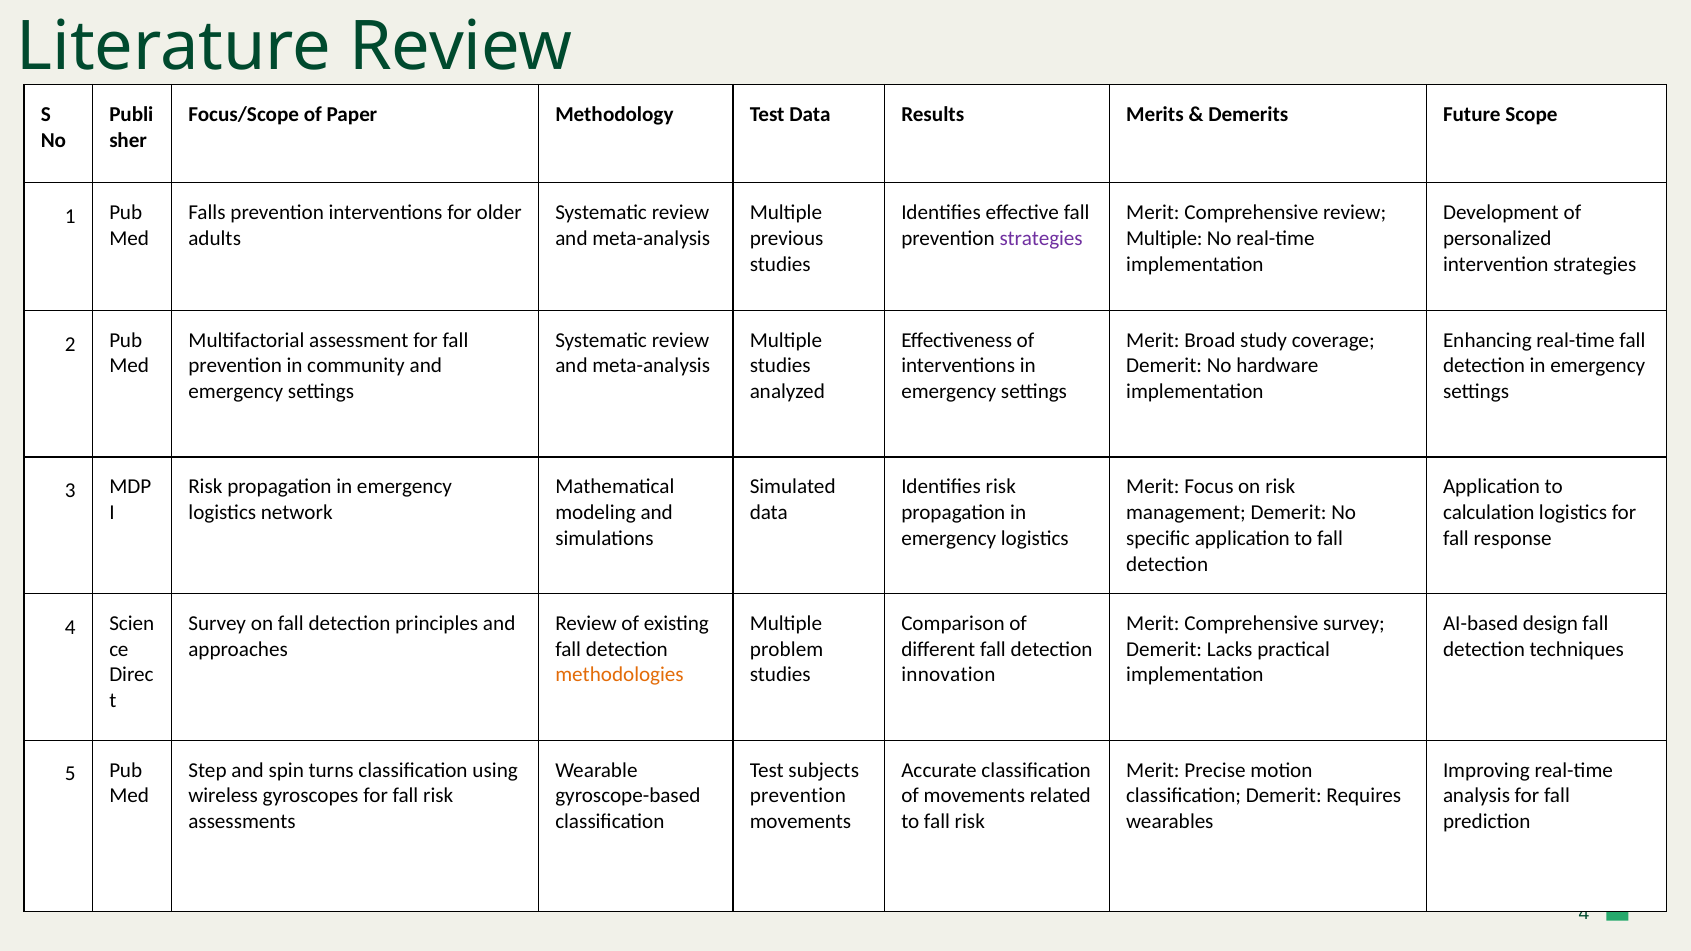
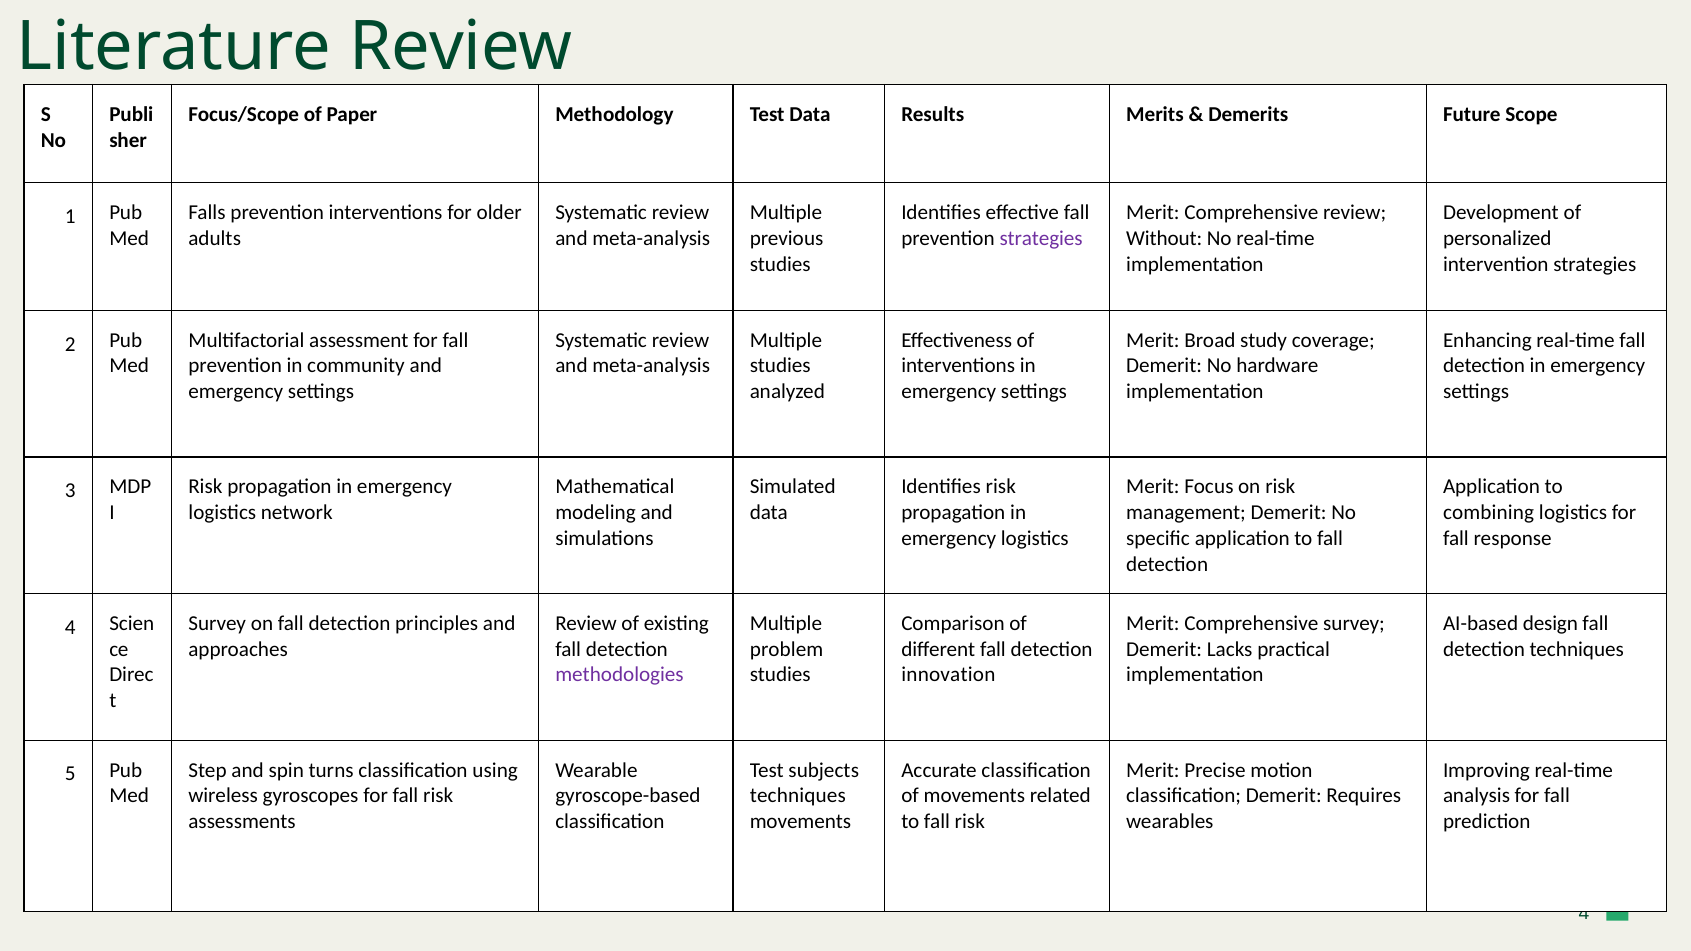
Multiple: Multiple -> Without (1164, 238)
calculation: calculation -> combining (1489, 513)
methodologies colour: orange -> purple (620, 675)
prevention: prevention -> techniques (798, 796)
